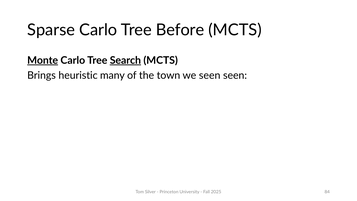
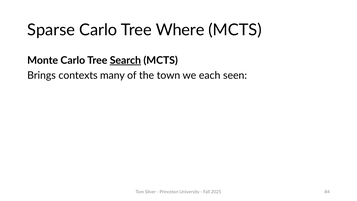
Before: Before -> Where (180, 30)
Monte underline: present -> none (43, 60)
heuristic: heuristic -> contexts (78, 75)
we seen: seen -> each (210, 75)
